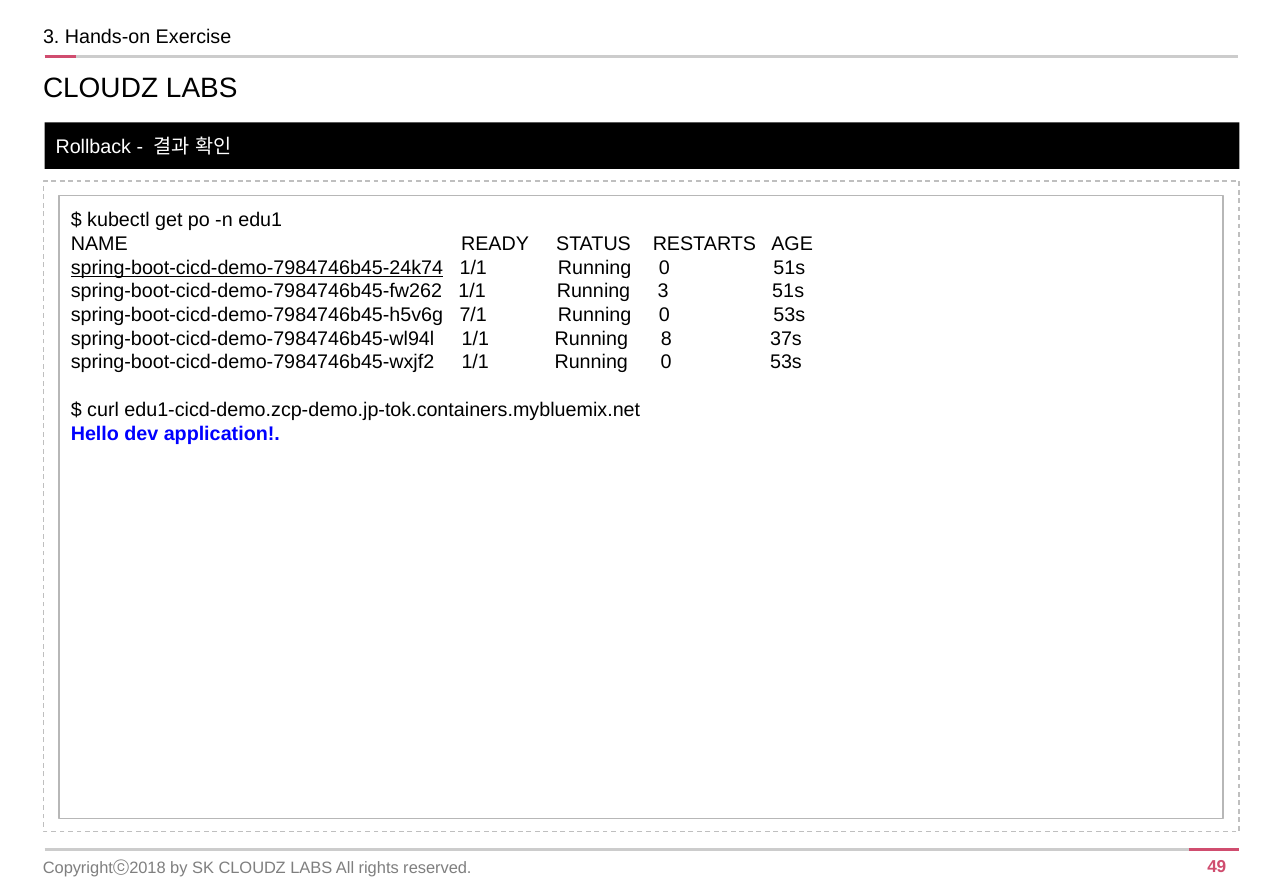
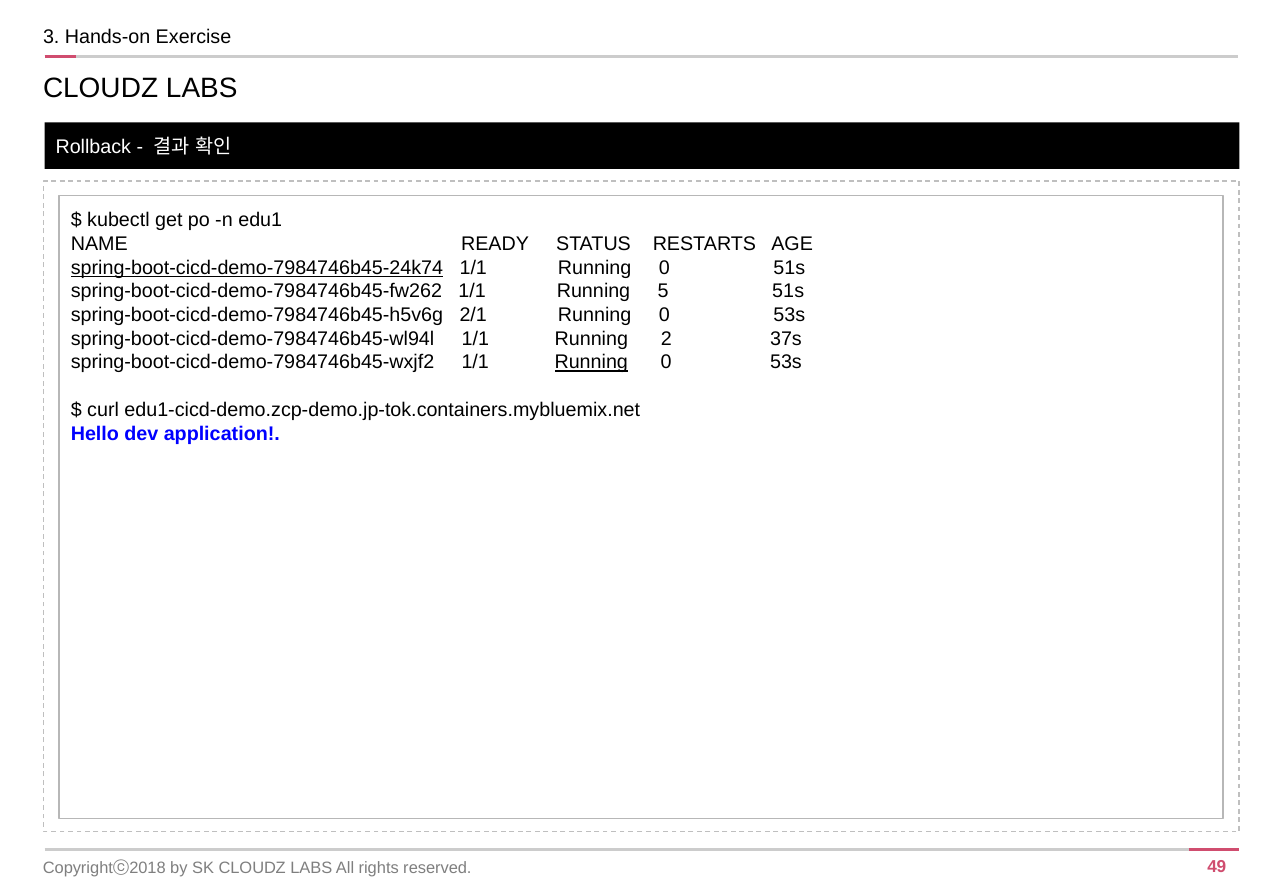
Running 3: 3 -> 5 (663, 292)
7/1: 7/1 -> 2/1 (473, 315)
8: 8 -> 2 (666, 339)
Running underline: none -> present (591, 363)
